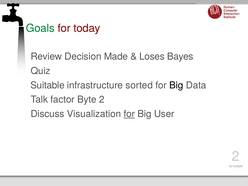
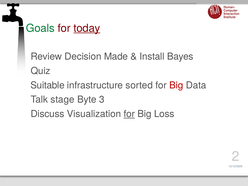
today underline: none -> present (87, 28)
Loses: Loses -> Install (152, 57)
Big colour: black -> red (176, 85)
factor: factor -> stage (62, 100)
Byte 2: 2 -> 3 (102, 100)
User: User -> Loss (164, 114)
